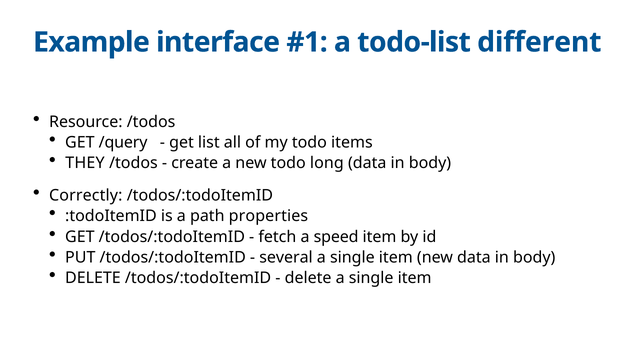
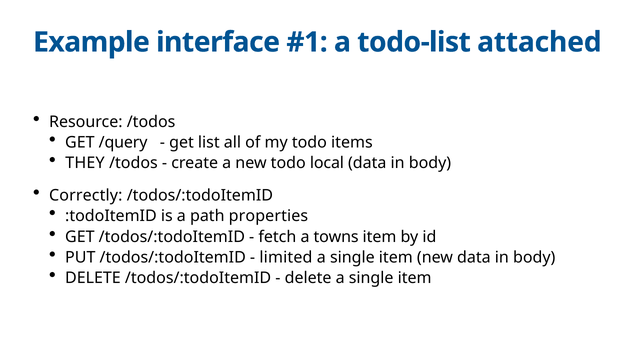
different: different -> attached (539, 42)
long: long -> local (327, 163)
speed: speed -> towns (336, 237)
several: several -> limited (286, 257)
